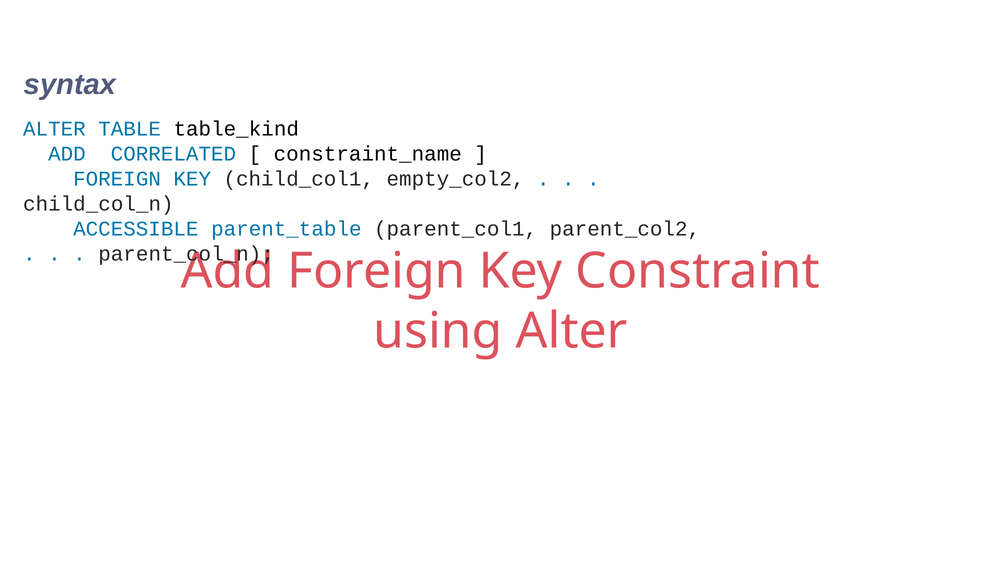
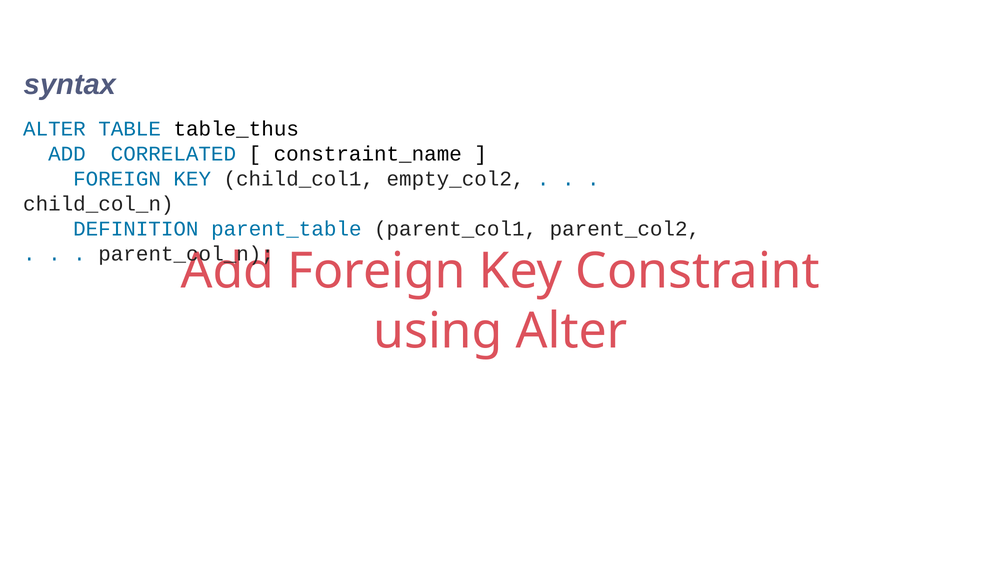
table_kind: table_kind -> table_thus (236, 129)
ACCESSIBLE: ACCESSIBLE -> DEFINITION (136, 229)
